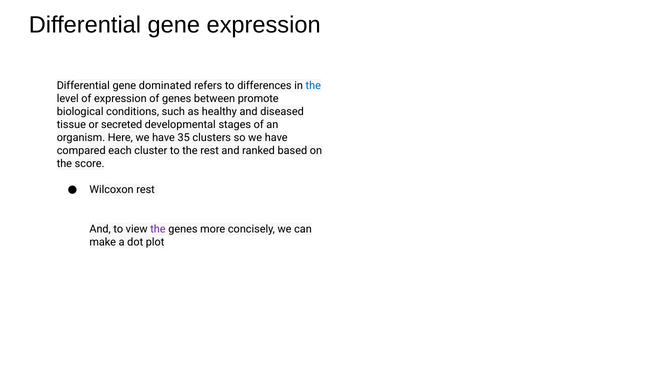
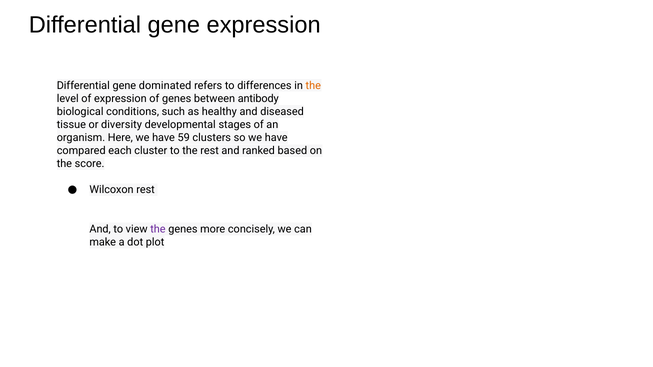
the colour: blue -> orange (313, 86)
promote: promote -> antibody (258, 99)
secreted: secreted -> diversity (122, 125)
35: 35 -> 59 (184, 138)
